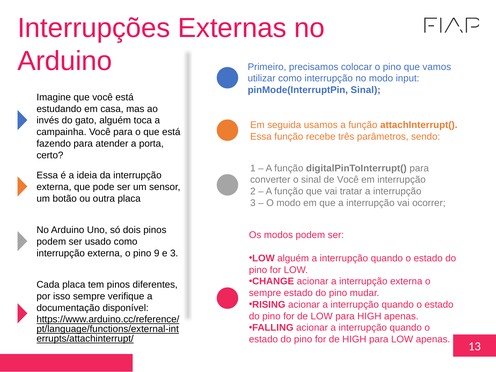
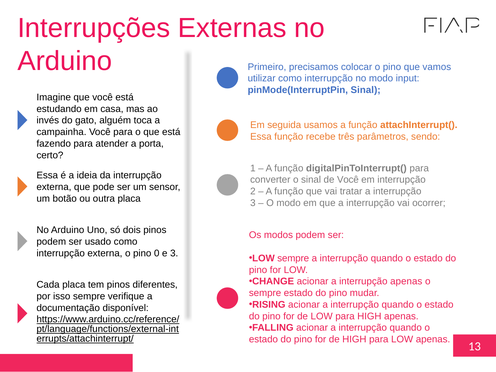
9: 9 -> 0 (157, 253)
LOW alguém: alguém -> sempre (293, 258)
a interrupção externa: externa -> apenas (406, 281)
